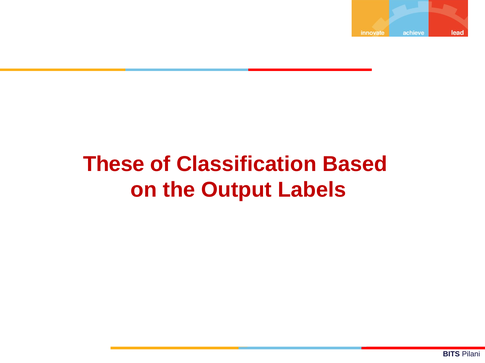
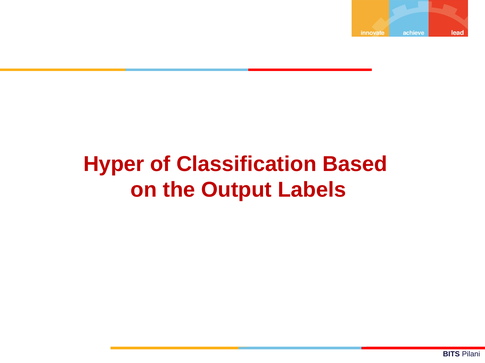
These: These -> Hyper (114, 164)
